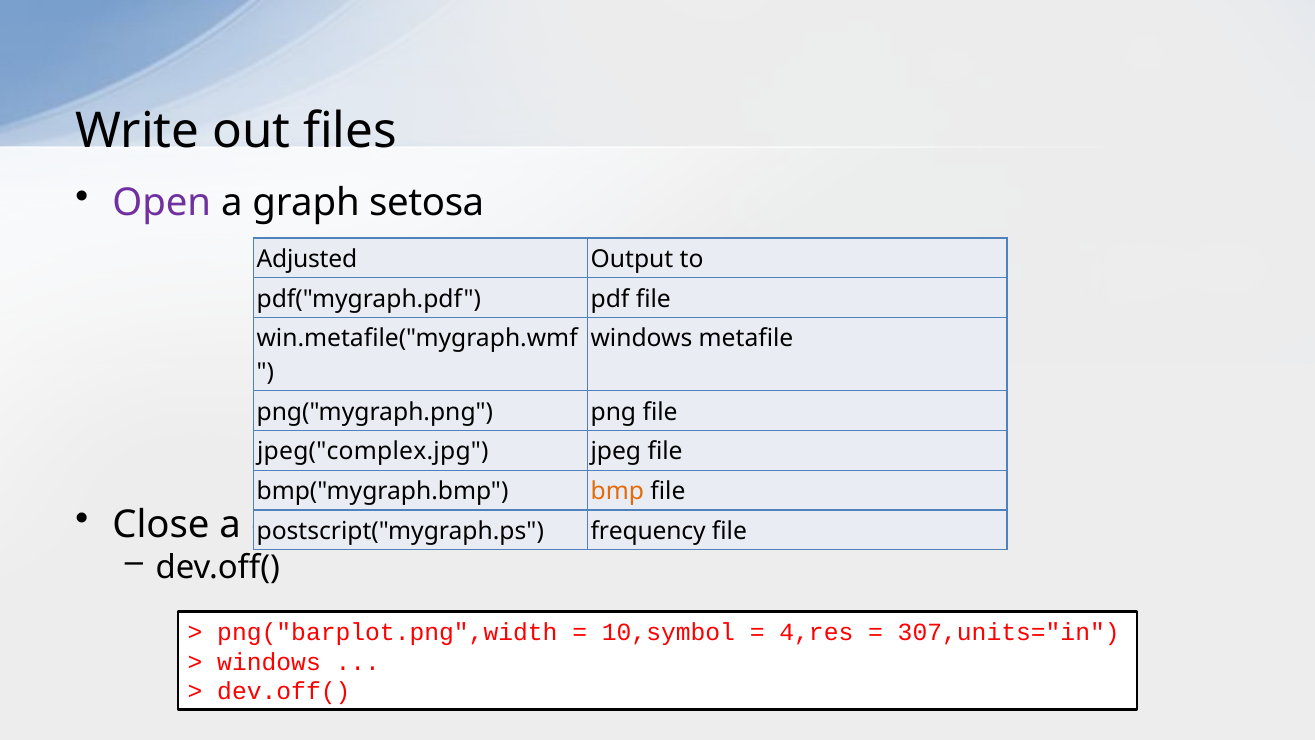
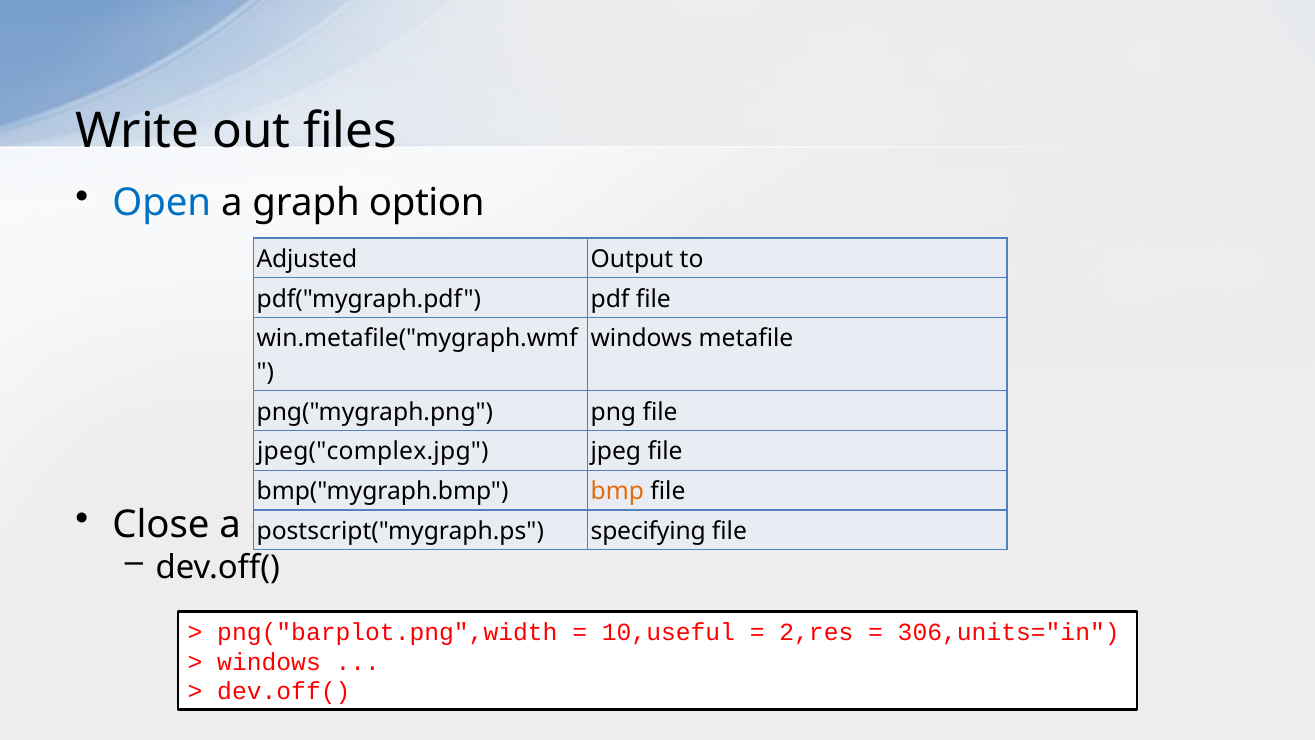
Open colour: purple -> blue (162, 203)
setosa: setosa -> option (427, 203)
frequency: frequency -> specifying (648, 531)
10,symbol: 10,symbol -> 10,useful (668, 632)
4,res: 4,res -> 2,res (816, 632)
307,units="in: 307,units="in -> 306,units="in (1009, 632)
